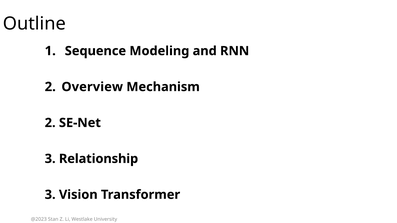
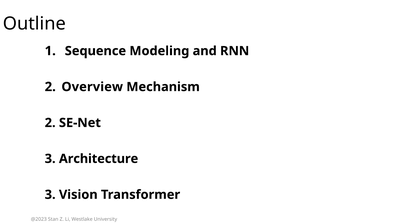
Relationship: Relationship -> Architecture (99, 159)
